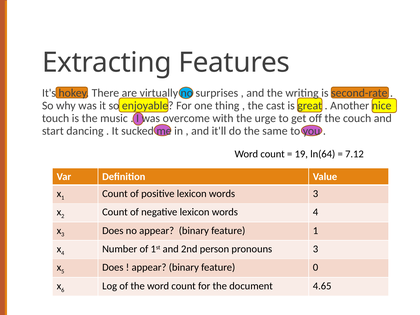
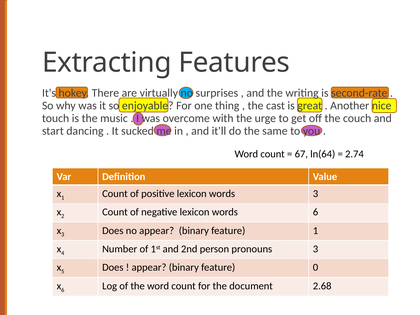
19: 19 -> 67 (301, 154)
7.12: 7.12 -> 2.74 (354, 154)
words 4: 4 -> 6 (316, 212)
4.65: 4.65 -> 2.68 (322, 286)
